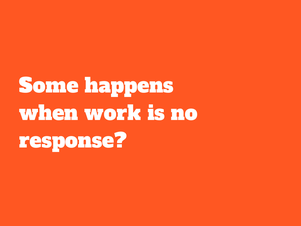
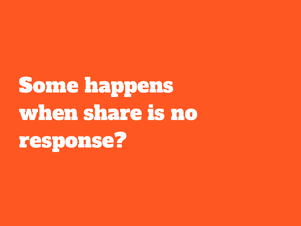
work: work -> share (113, 113)
